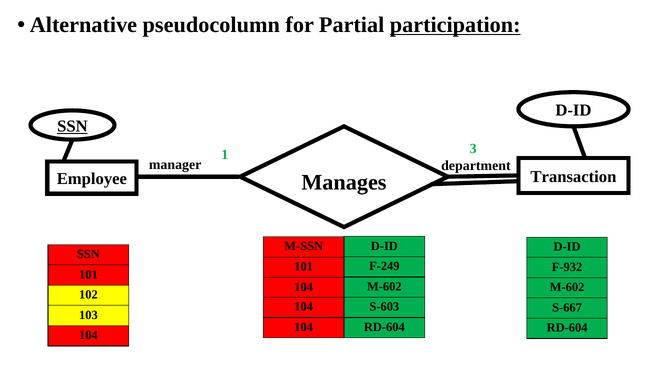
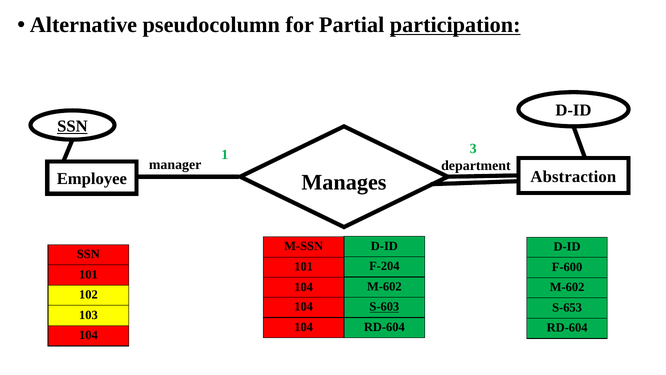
Transaction: Transaction -> Abstraction (573, 176)
F-249: F-249 -> F-204 (384, 266)
F-932: F-932 -> F-600 (567, 267)
S-603 underline: none -> present (384, 306)
S-667: S-667 -> S-653 (567, 307)
